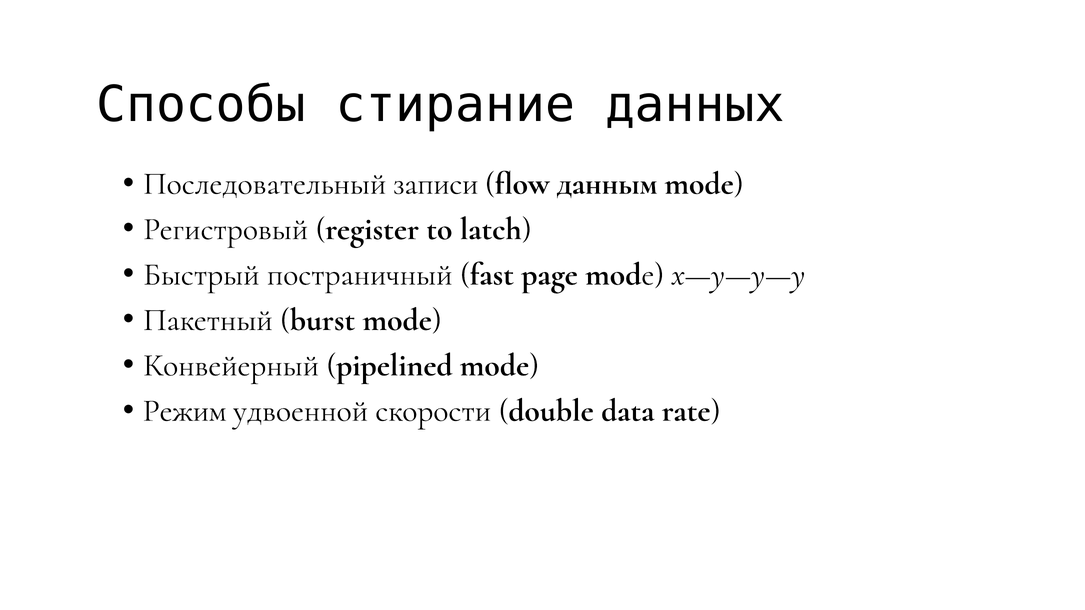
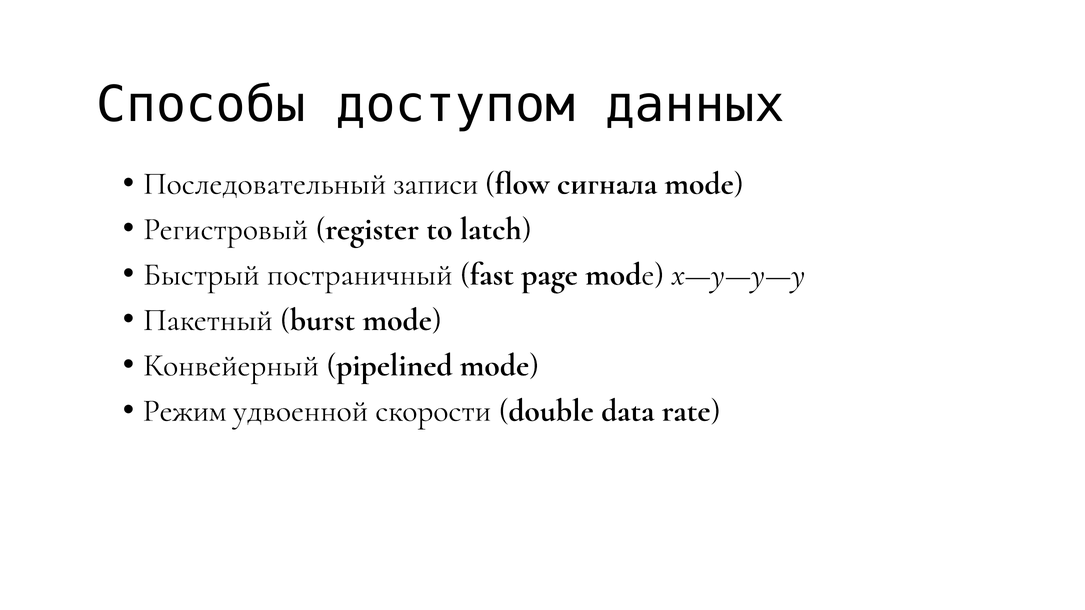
стирание: стирание -> доступом (455, 105)
данным: данным -> сигнала (607, 183)
